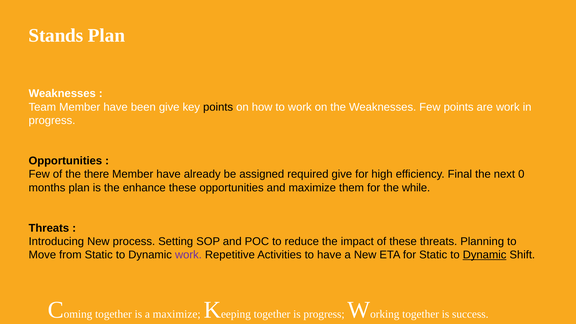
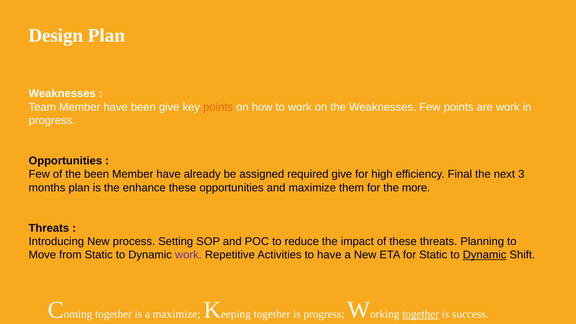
Stands: Stands -> Design (56, 36)
points colour: black -> orange (218, 107)
the there: there -> been (97, 174)
0: 0 -> 3 (521, 174)
while: while -> more (416, 188)
together underline: none -> present (421, 314)
